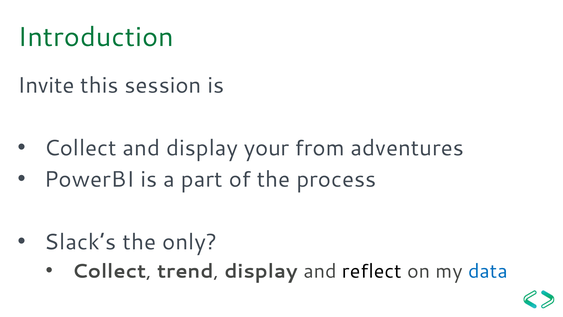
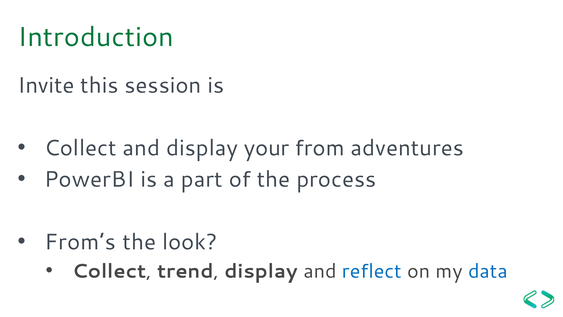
Slack’s: Slack’s -> From’s (80, 242)
only: only -> look (190, 242)
reflect colour: black -> blue (372, 271)
